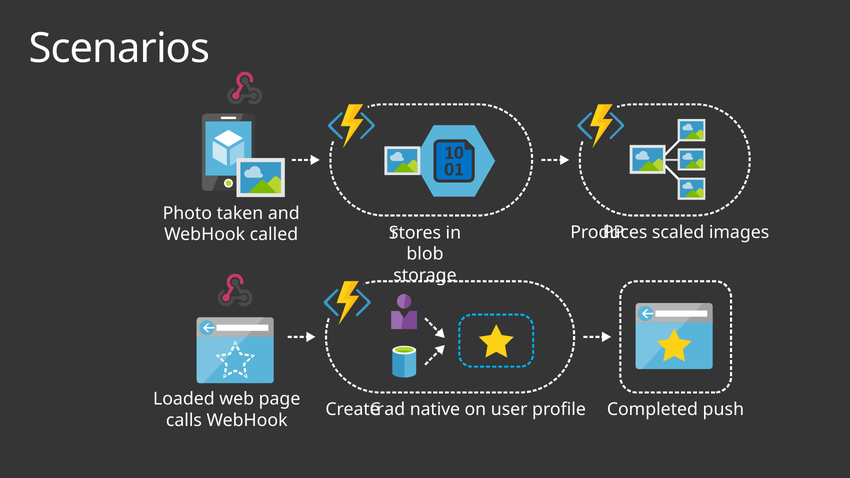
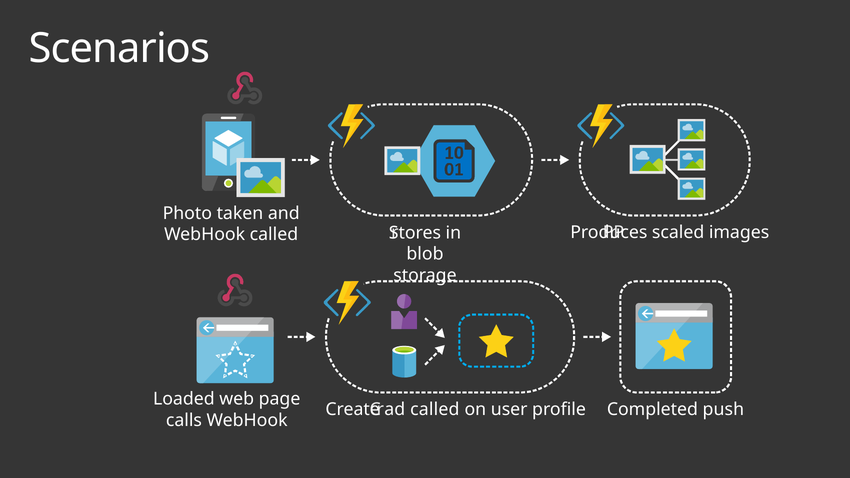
ad native: native -> called (435, 410)
